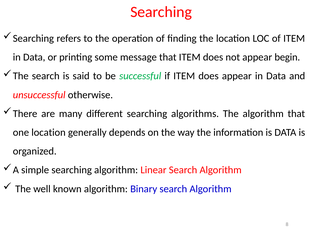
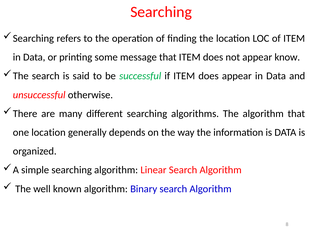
begin: begin -> know (287, 57)
